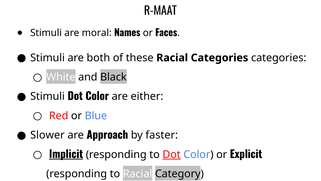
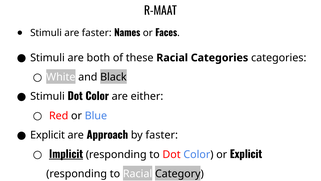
are moral: moral -> faster (97, 33)
Slower: Slower -> Explicit (48, 135)
Dot underline: present -> none (172, 154)
